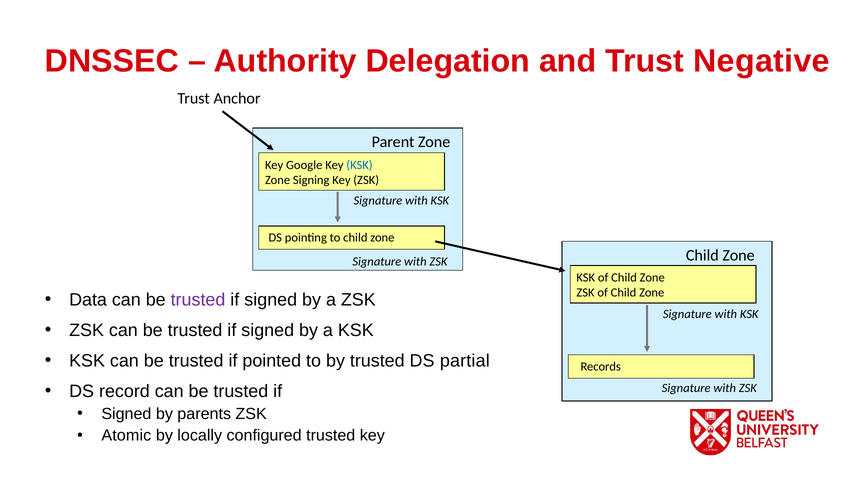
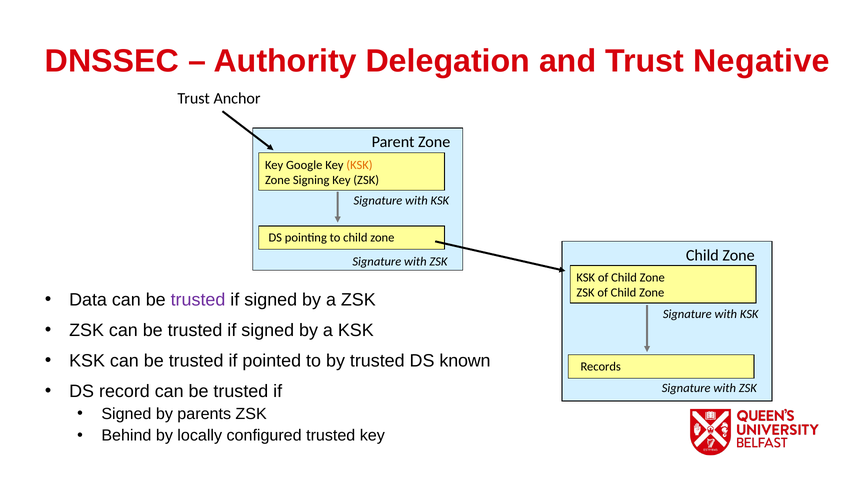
KSK colour: blue -> orange (359, 165)
partial: partial -> known (465, 361)
Atomic: Atomic -> Behind (126, 436)
